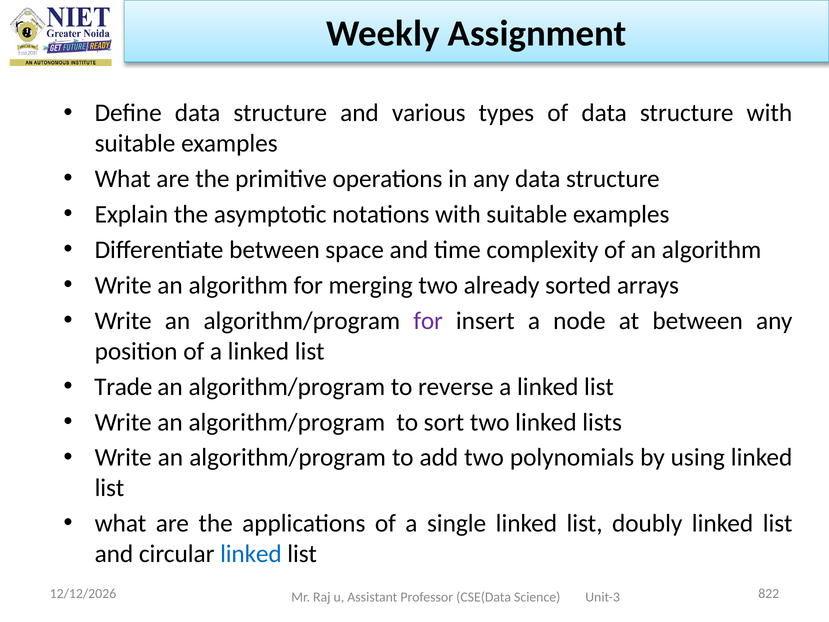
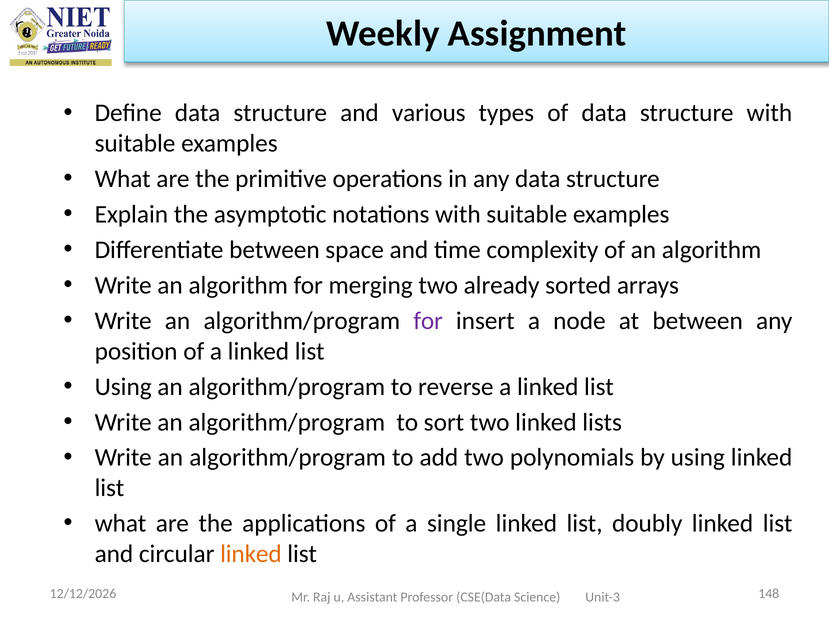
Trade: Trade -> Using (123, 387)
linked colour: blue -> orange (251, 554)
822: 822 -> 148 (769, 594)
